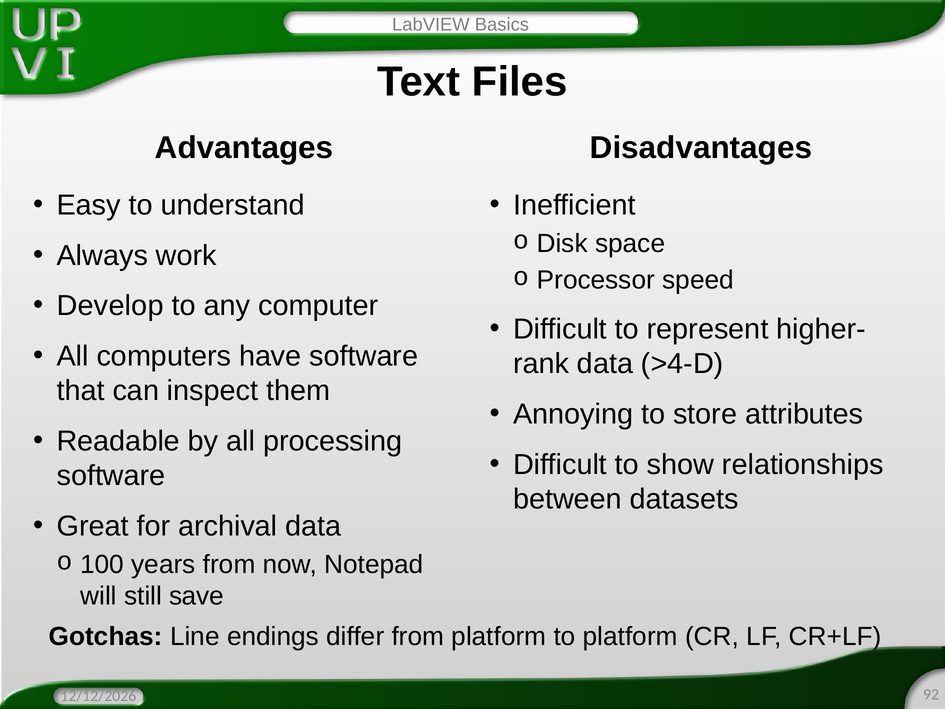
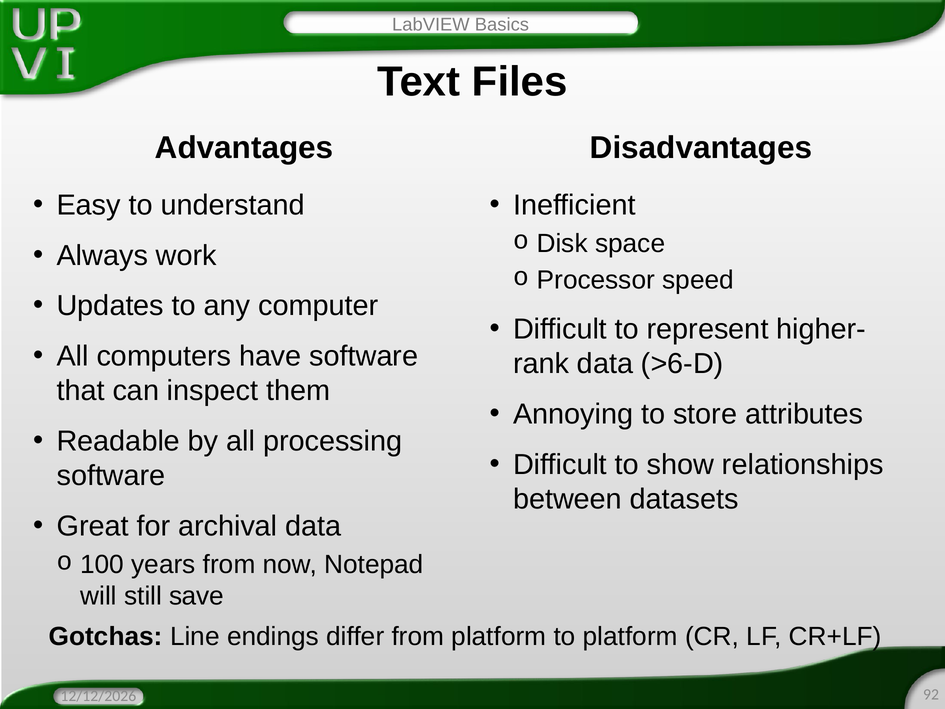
Develop: Develop -> Updates (110, 306)
>4-D: >4-D -> >6-D (682, 364)
